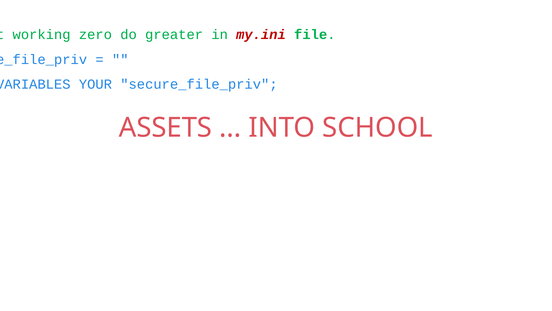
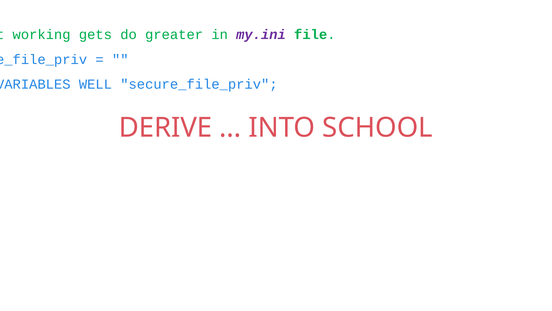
zero: zero -> gets (95, 35)
my.ini colour: red -> purple (261, 35)
YOUR: YOUR -> WELL (95, 84)
ASSETS: ASSETS -> DERIVE (166, 127)
